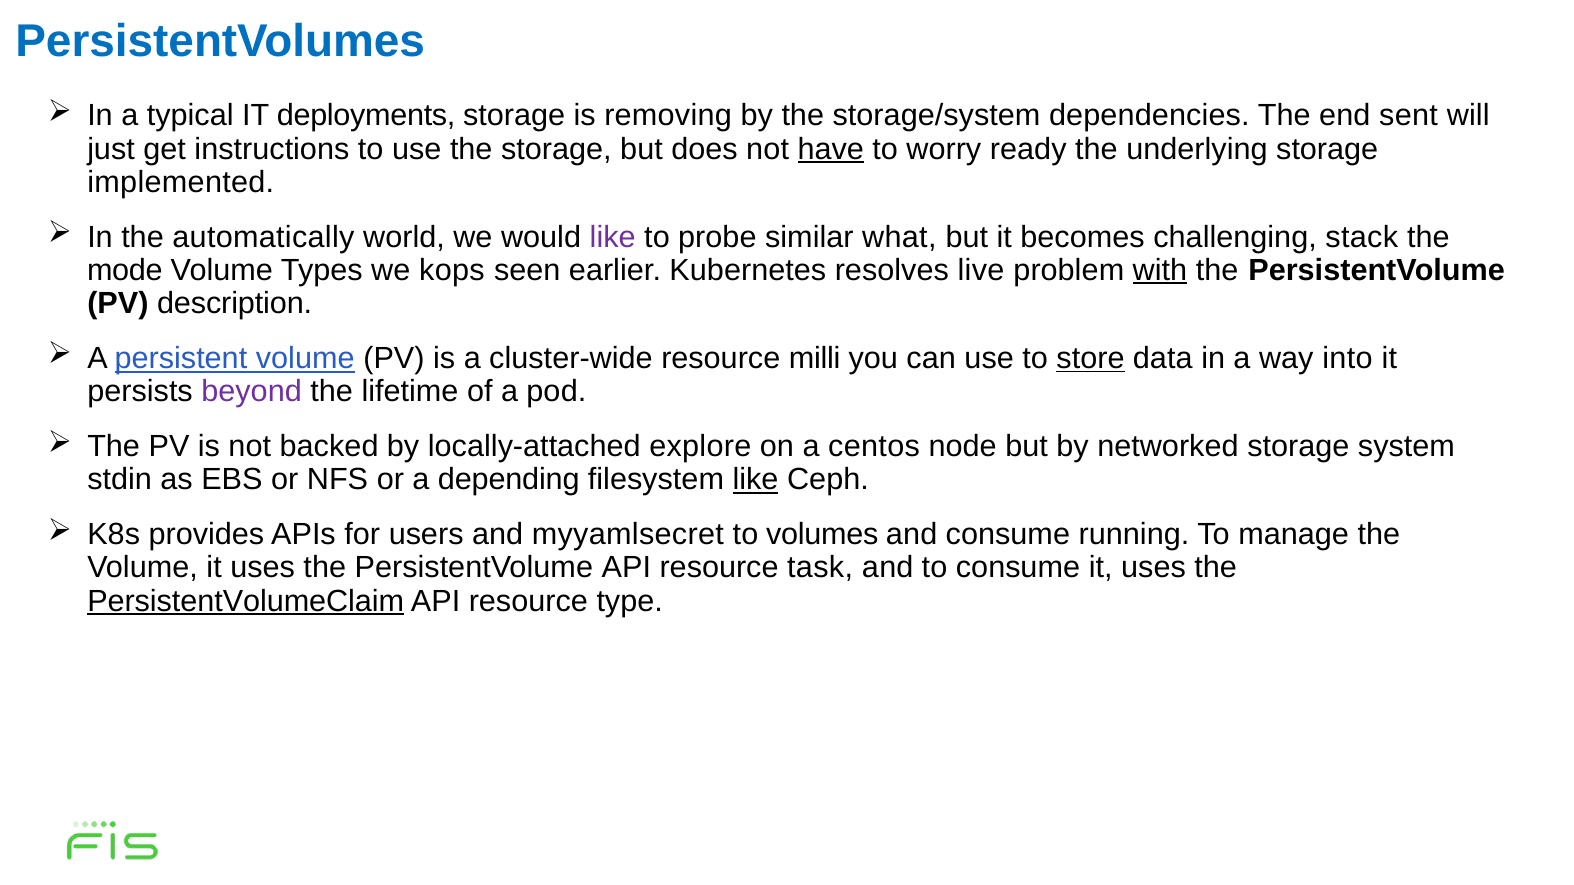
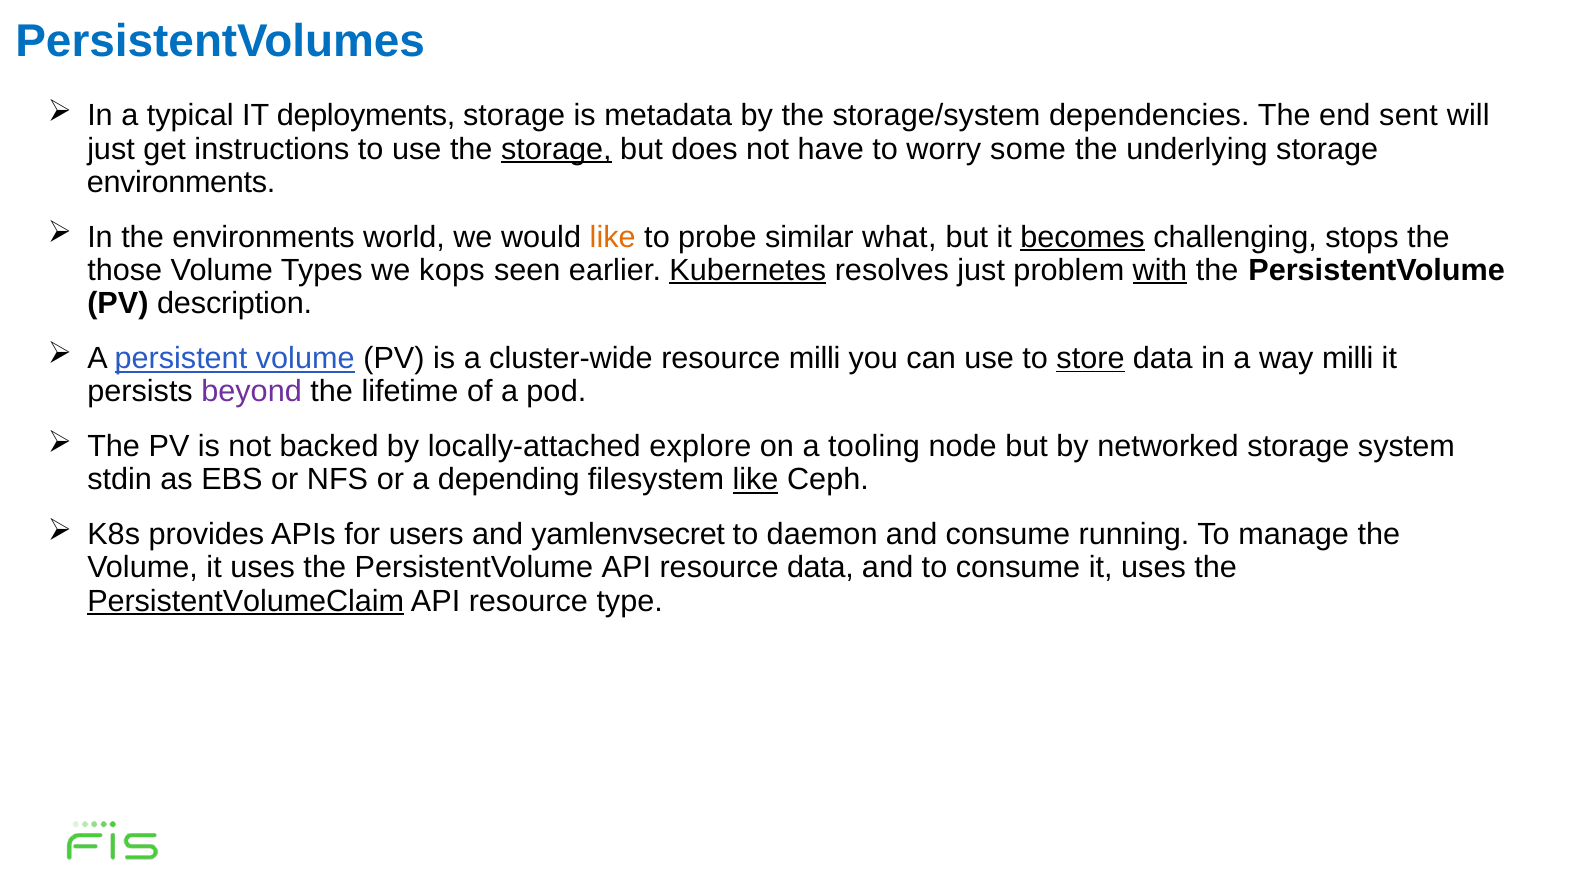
removing: removing -> metadata (668, 116)
storage underline: none -> present (556, 149)
have underline: present -> none (831, 149)
ready: ready -> some (1028, 149)
implemented: implemented -> environments (181, 182)
the automatically: automatically -> environments (264, 237)
like colour: purple -> orange (613, 237)
becomes underline: none -> present (1083, 237)
stack: stack -> stops (1362, 237)
mode: mode -> those (125, 270)
Kubernetes underline: none -> present (748, 270)
resolves live: live -> just (981, 270)
way into: into -> milli (1348, 359)
centos: centos -> tooling (874, 447)
myyamlsecret: myyamlsecret -> yamlenvsecret (628, 535)
volumes: volumes -> daemon (822, 535)
resource task: task -> data (820, 568)
